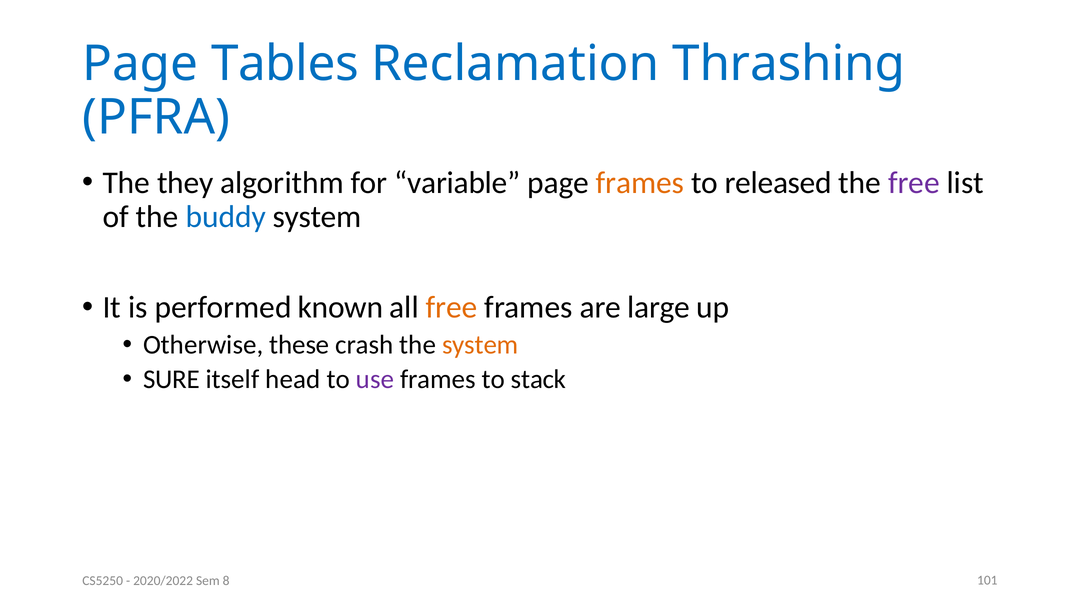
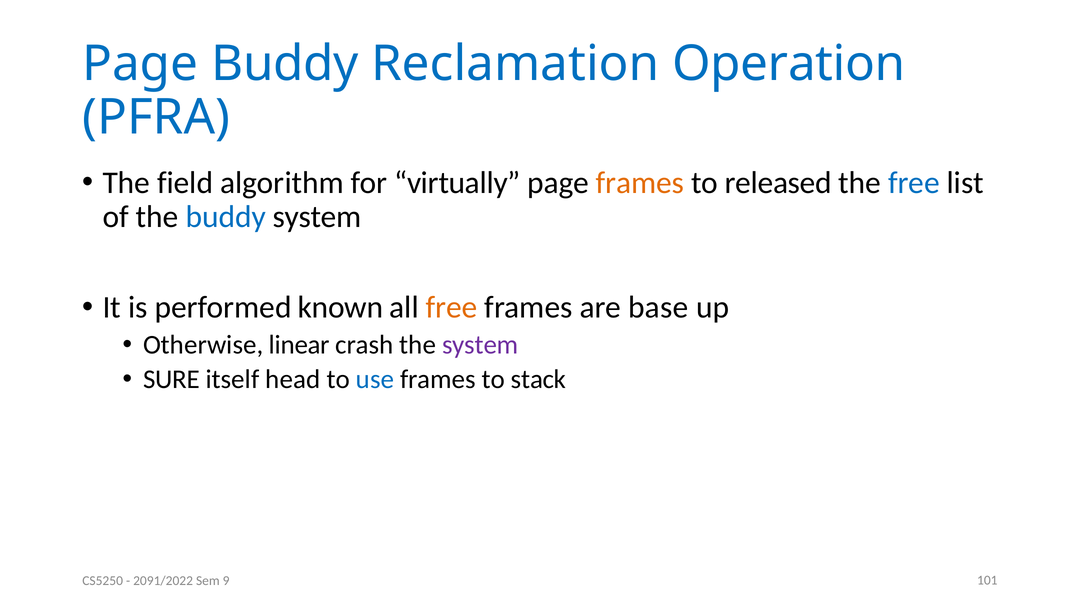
Page Tables: Tables -> Buddy (285, 64)
Thrashing: Thrashing -> Operation (789, 64)
they: they -> field (185, 183)
variable: variable -> virtually (457, 183)
free colour: purple -> blue (914, 183)
large: large -> base (658, 307)
these: these -> linear (299, 344)
system colour: orange -> purple (480, 344)
use colour: purple -> blue (375, 379)
2020/2022: 2020/2022 -> 2091/2022 (163, 580)
8: 8 -> 9 (226, 580)
